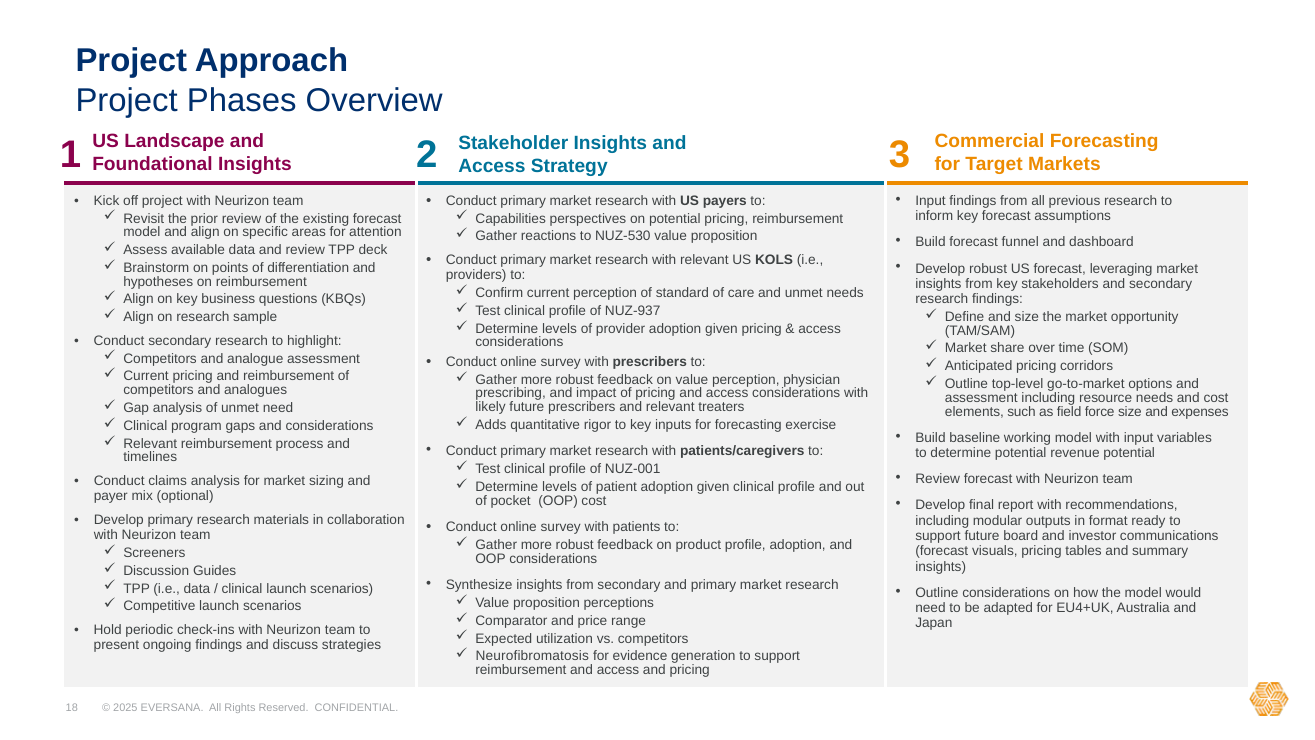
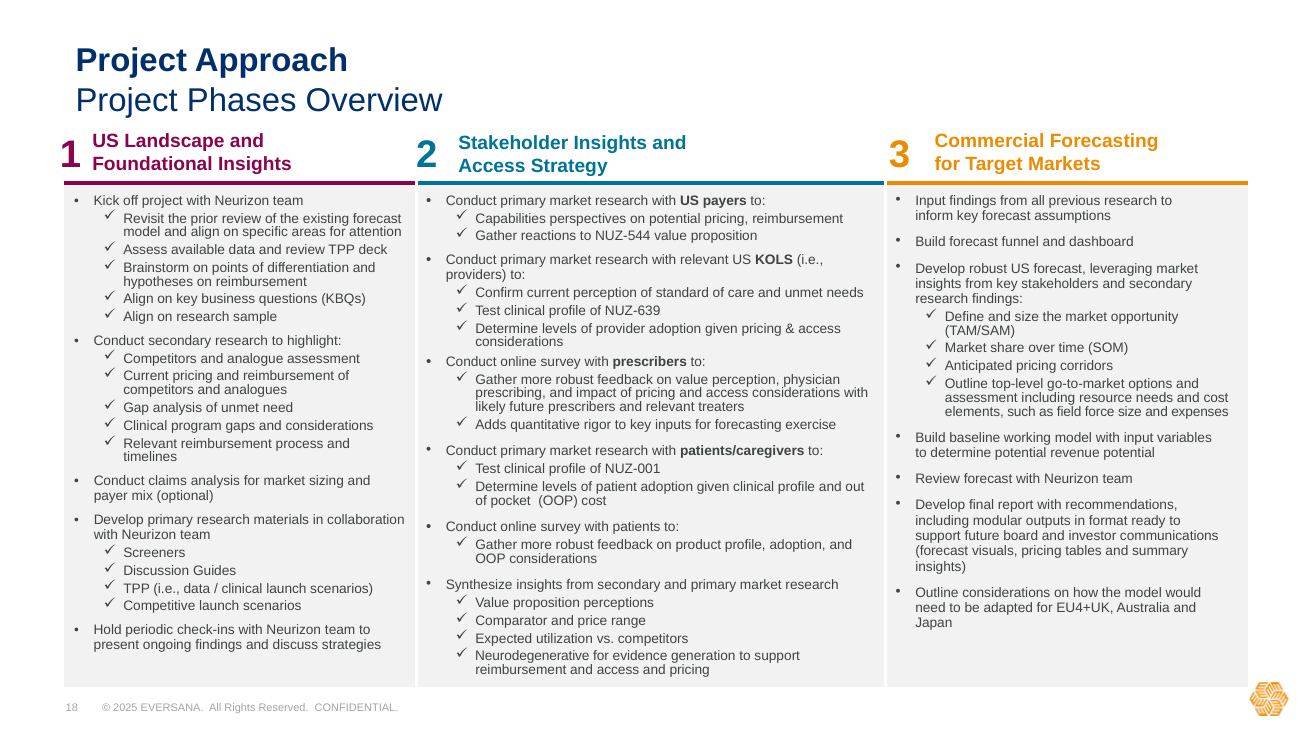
NUZ-530: NUZ-530 -> NUZ-544 (623, 236)
NUZ-937: NUZ-937 -> NUZ-639 (633, 311)
Neurofibromatosis: Neurofibromatosis -> Neurodegenerative (532, 656)
